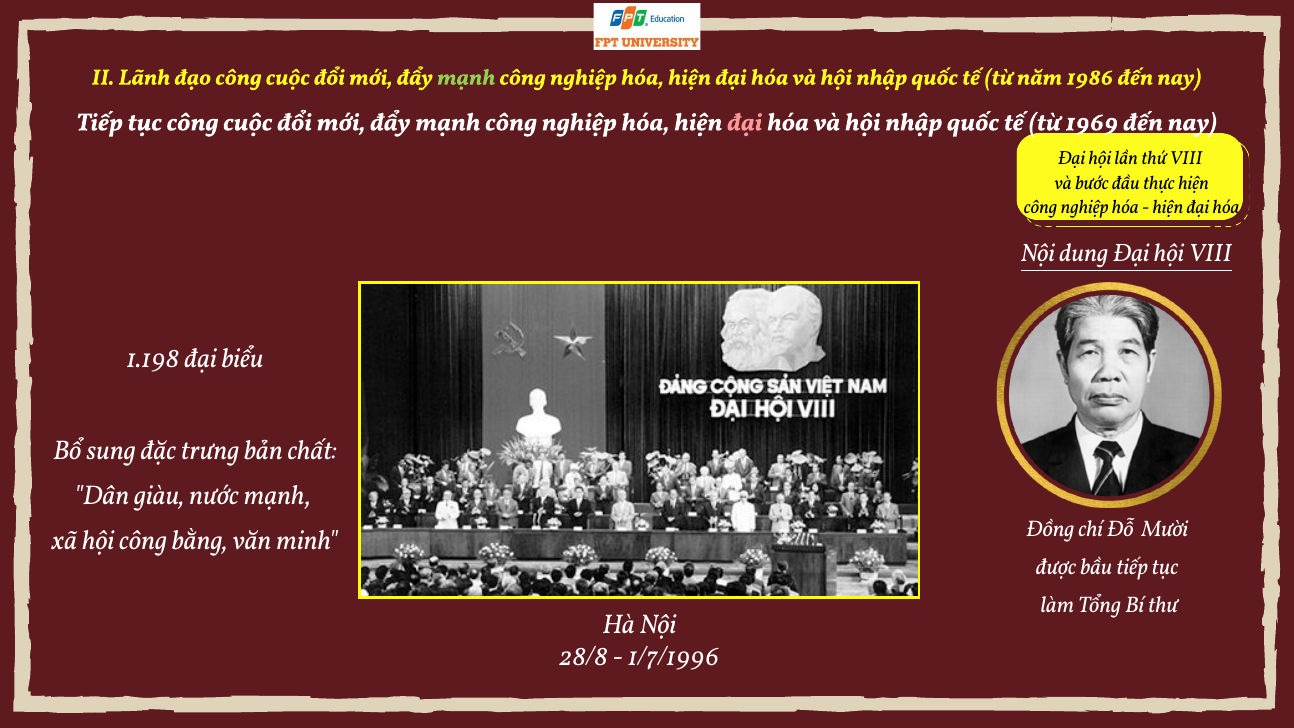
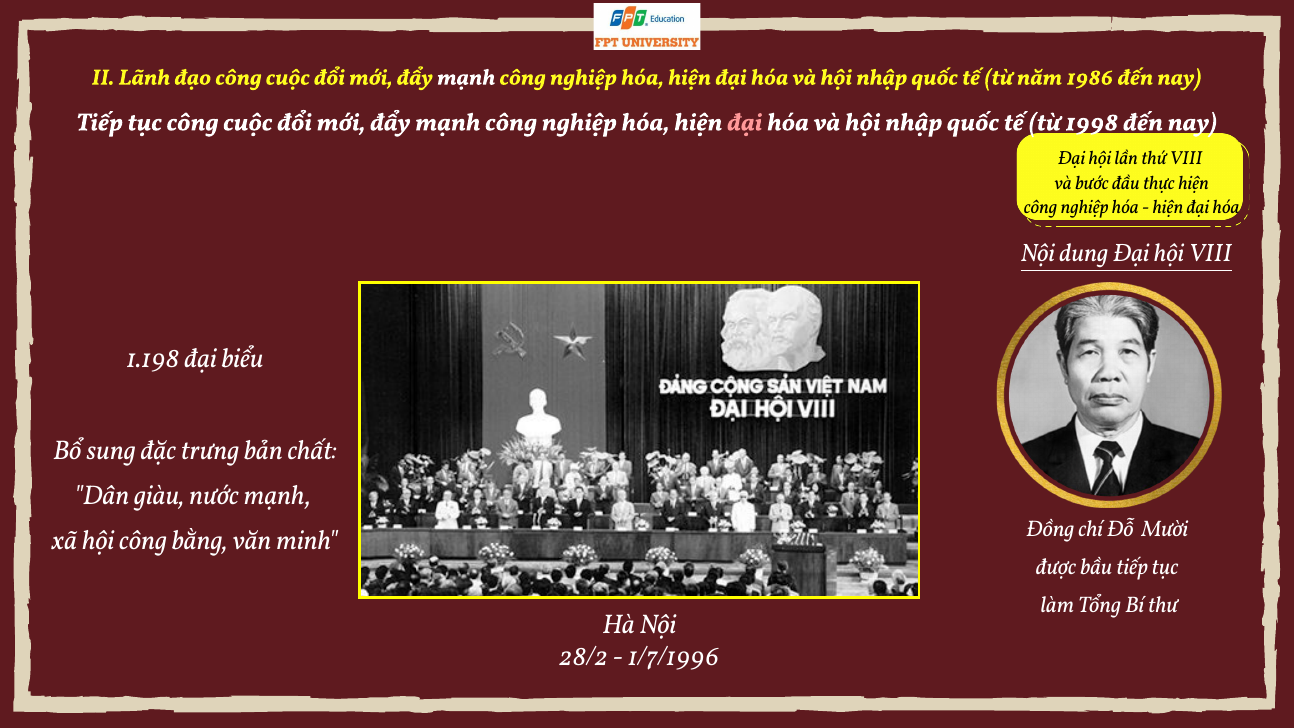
mạnh colour: light green -> white (466, 77)
1969: 1969 -> 1998 (1092, 122)
28/8: 28/8 -> 28/2 (583, 656)
